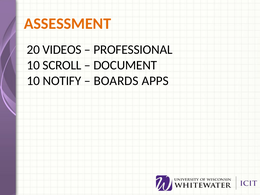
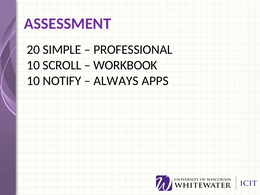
ASSESSMENT colour: orange -> purple (67, 24)
VIDEOS: VIDEOS -> SIMPLE (62, 50)
DOCUMENT: DOCUMENT -> WORKBOOK (125, 65)
BOARDS: BOARDS -> ALWAYS (116, 81)
